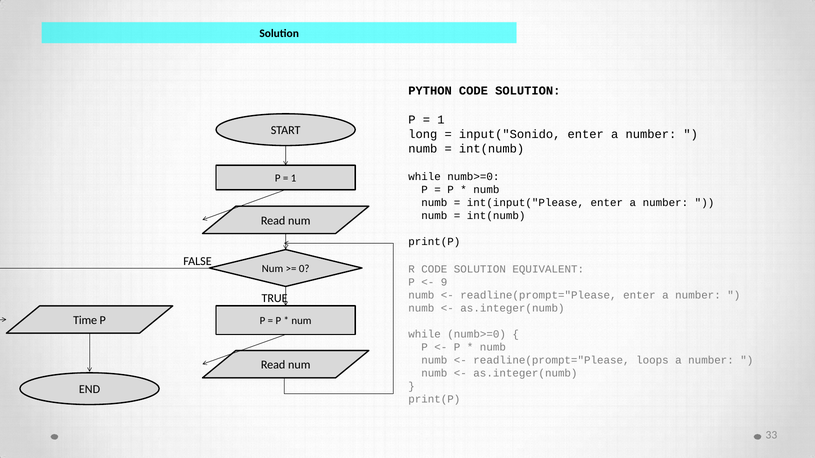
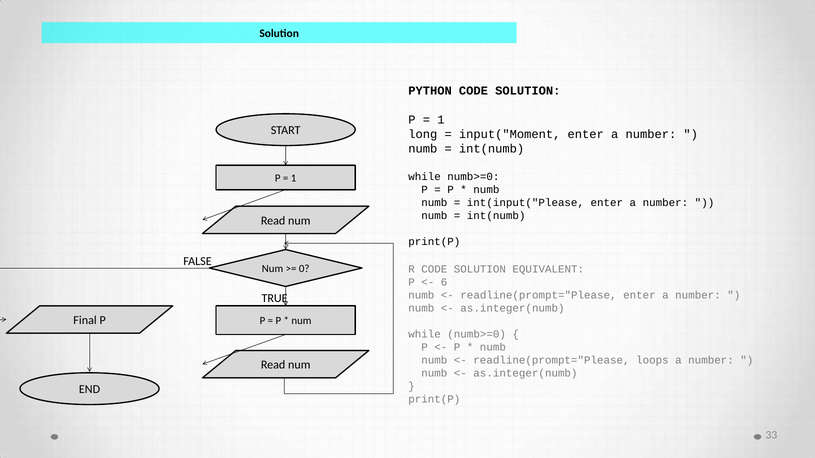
input("Sonido: input("Sonido -> input("Moment (510, 134)
9: 9 -> 6 (444, 283)
Time: Time -> Final (85, 321)
